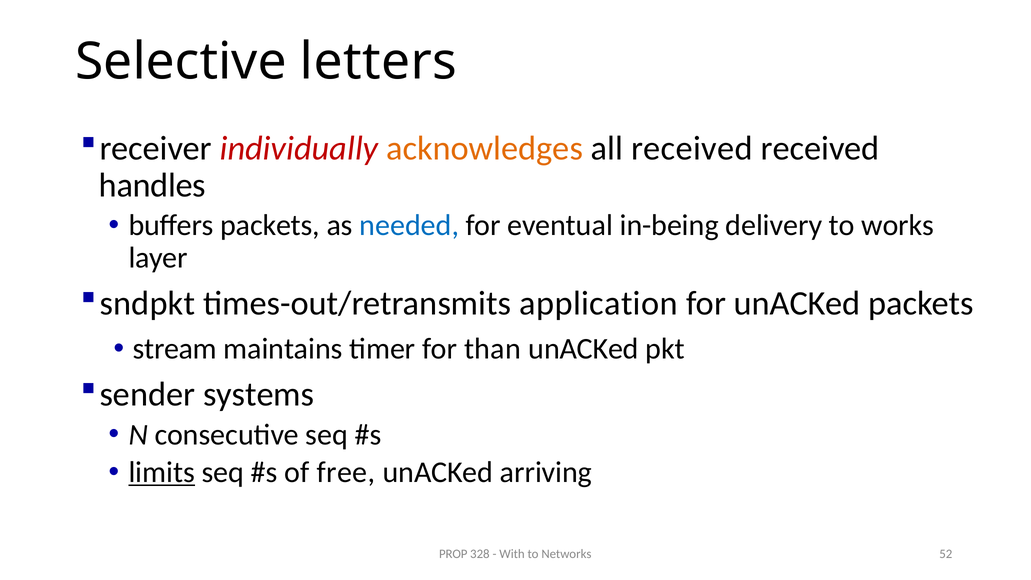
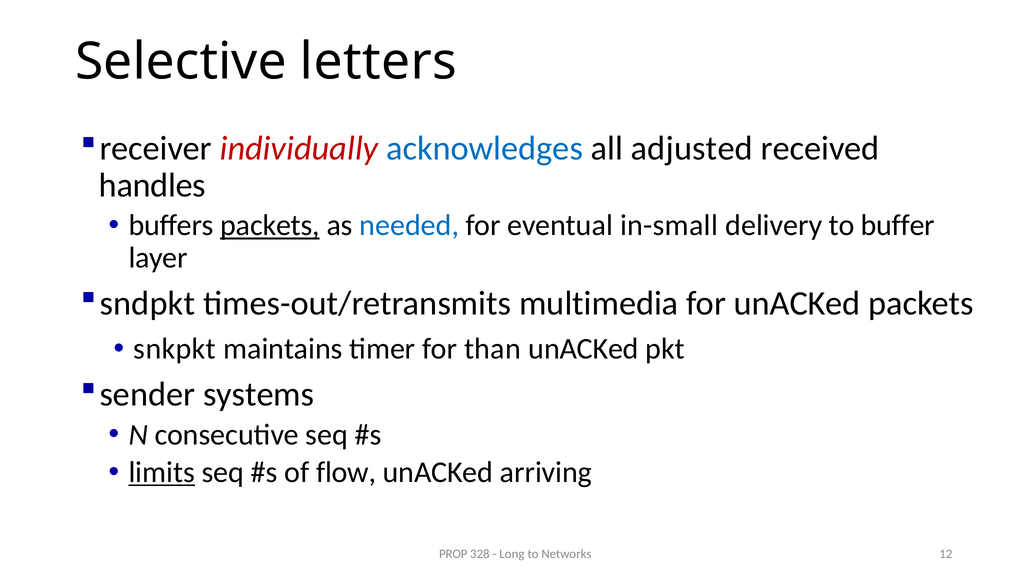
acknowledges colour: orange -> blue (485, 148)
all received: received -> adjusted (692, 148)
packets underline: none -> present (270, 225)
in-being: in-being -> in-small (669, 225)
works: works -> buffer (898, 225)
application: application -> multimedia (599, 303)
stream: stream -> snkpkt (175, 349)
free: free -> flow (346, 472)
With: With -> Long (512, 554)
52: 52 -> 12 (946, 554)
